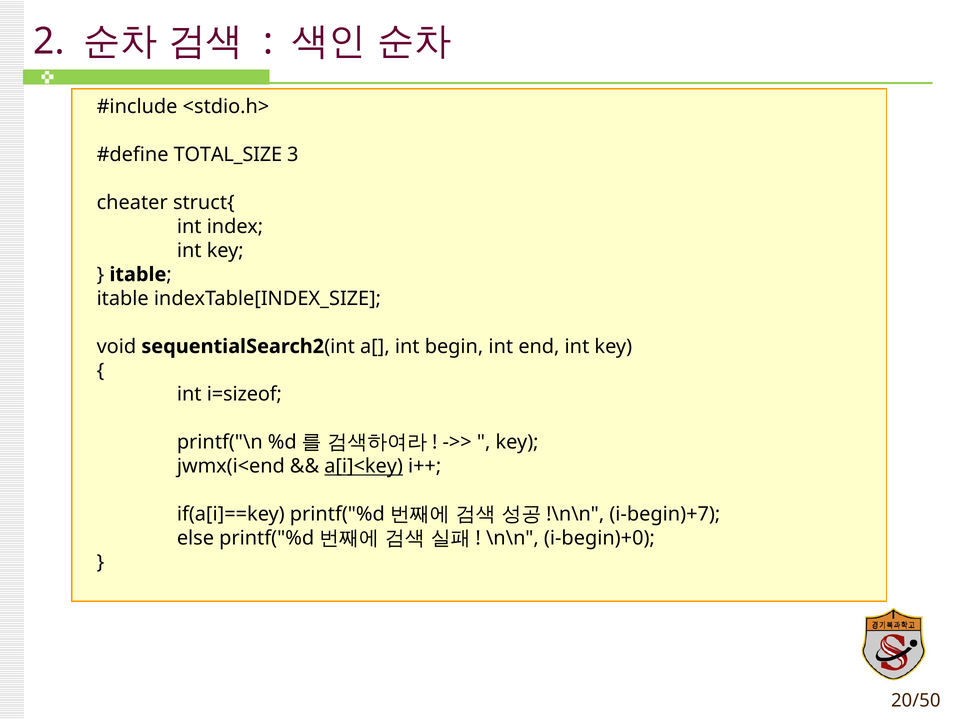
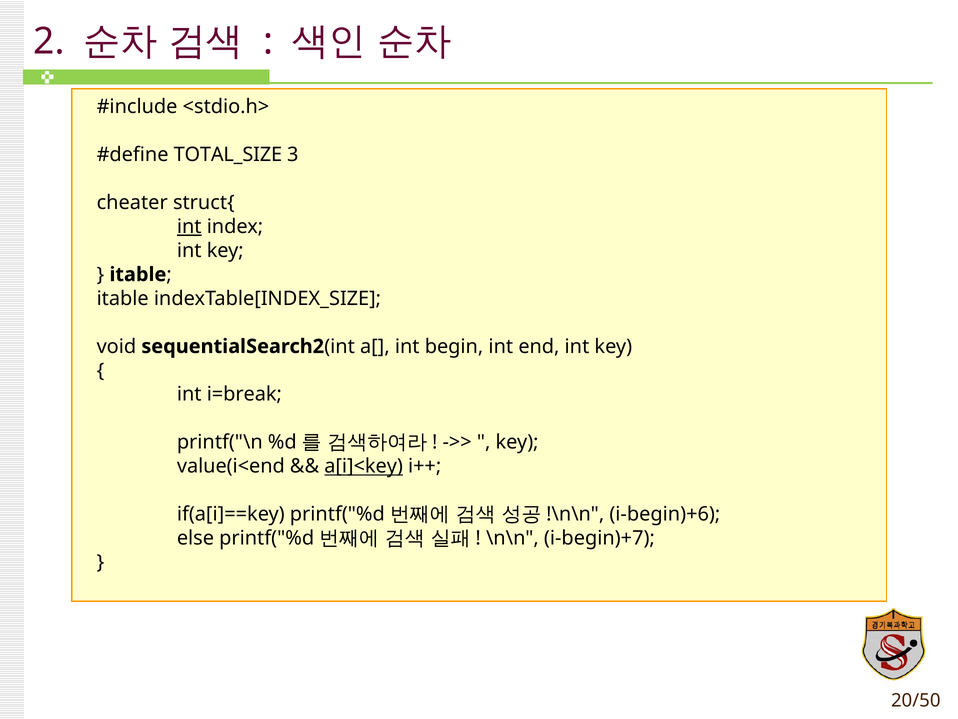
int underline: none -> present (189, 226)
i=sizeof: i=sizeof -> i=break (244, 394)
jwmx(i<end: jwmx(i<end -> value(i<end (231, 466)
i-begin)+7: i-begin)+7 -> i-begin)+6 (665, 514)
i-begin)+0: i-begin)+0 -> i-begin)+7 (599, 538)
